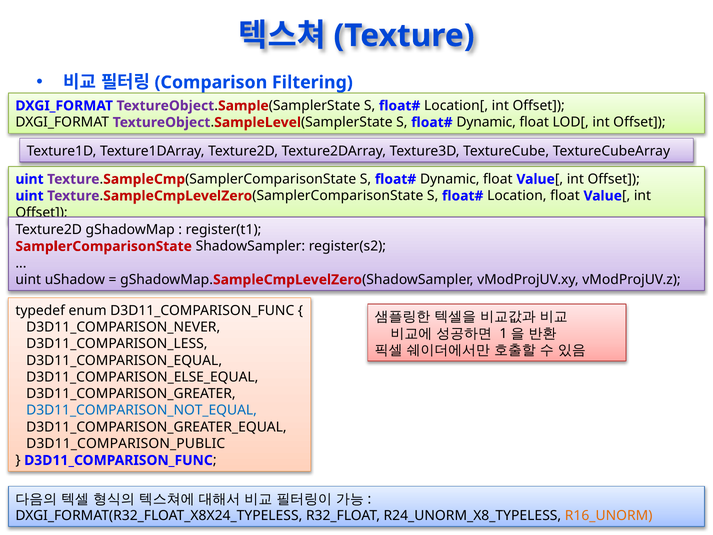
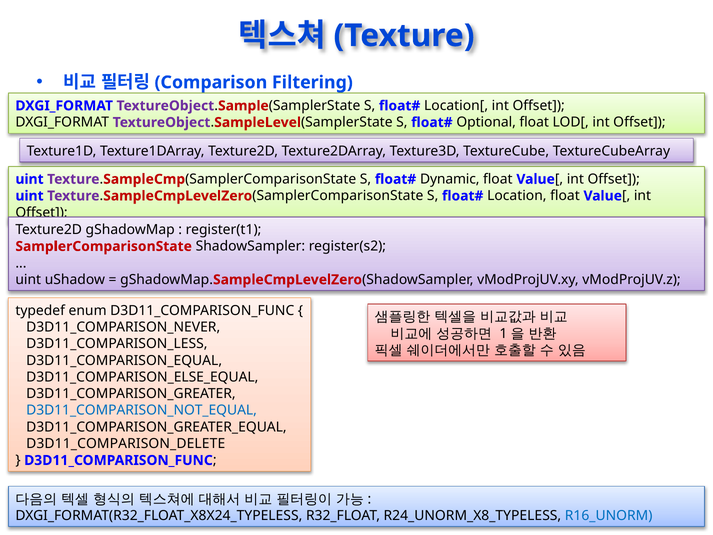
Dynamic: Dynamic -> Optional (486, 122)
D3D11_COMPARISON_PUBLIC: D3D11_COMPARISON_PUBLIC -> D3D11_COMPARISON_DELETE (126, 444)
R16_UNORM colour: orange -> blue (609, 515)
